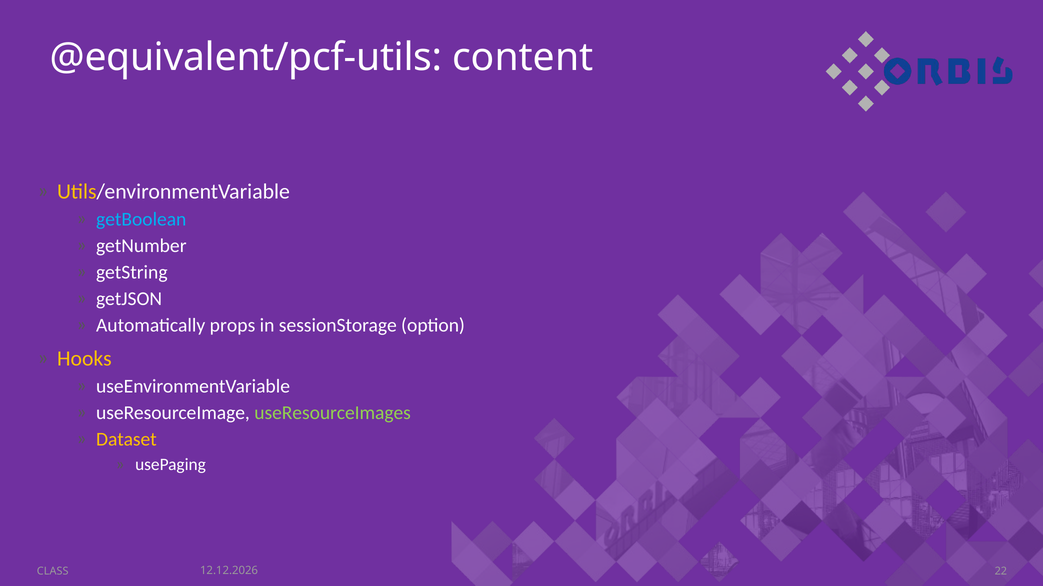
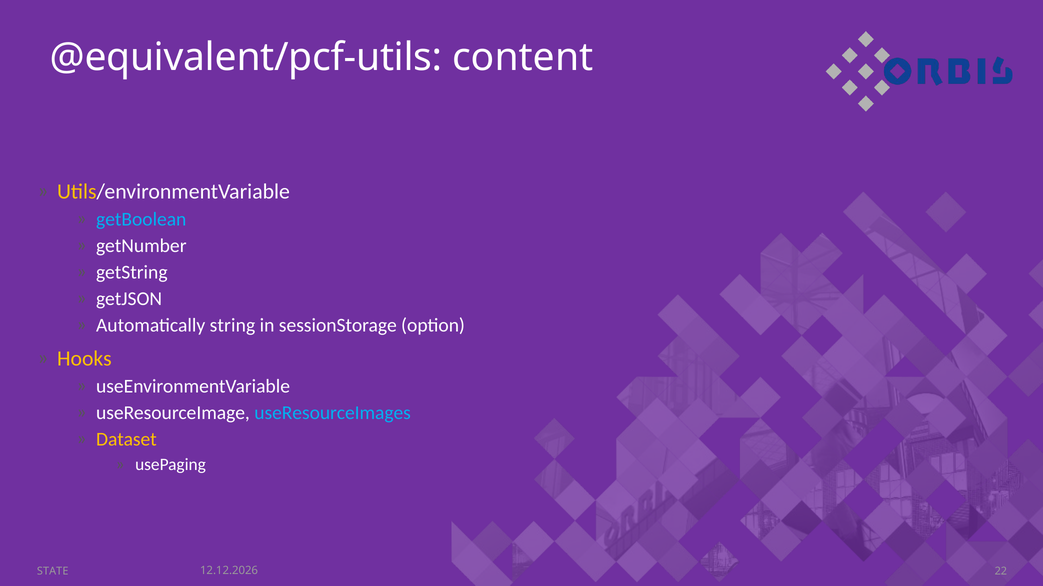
props: props -> string (232, 326)
useResourceImages colour: light green -> light blue (333, 413)
CLASS: CLASS -> STATE (53, 572)
